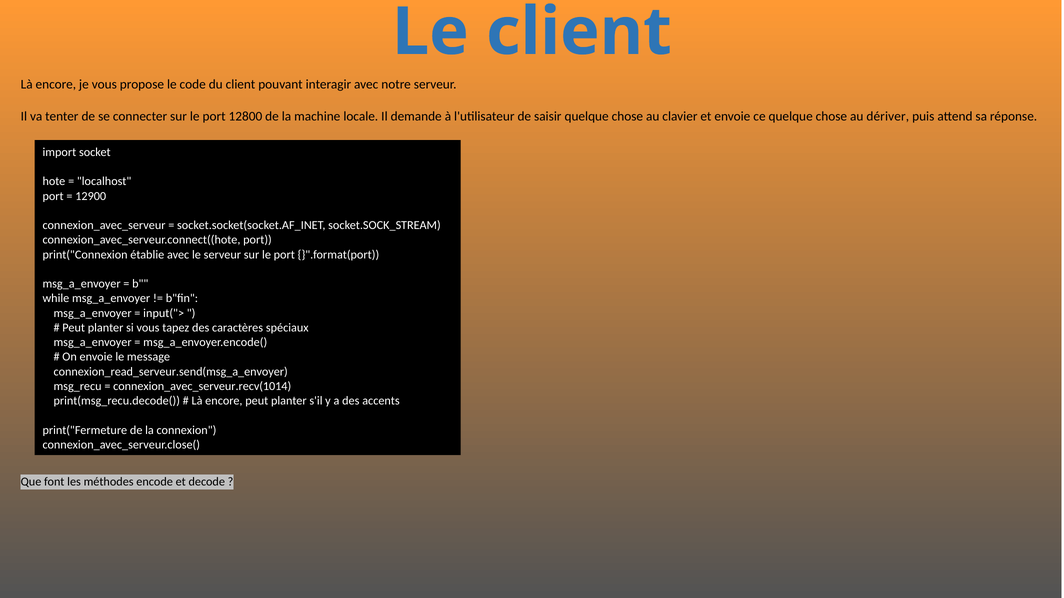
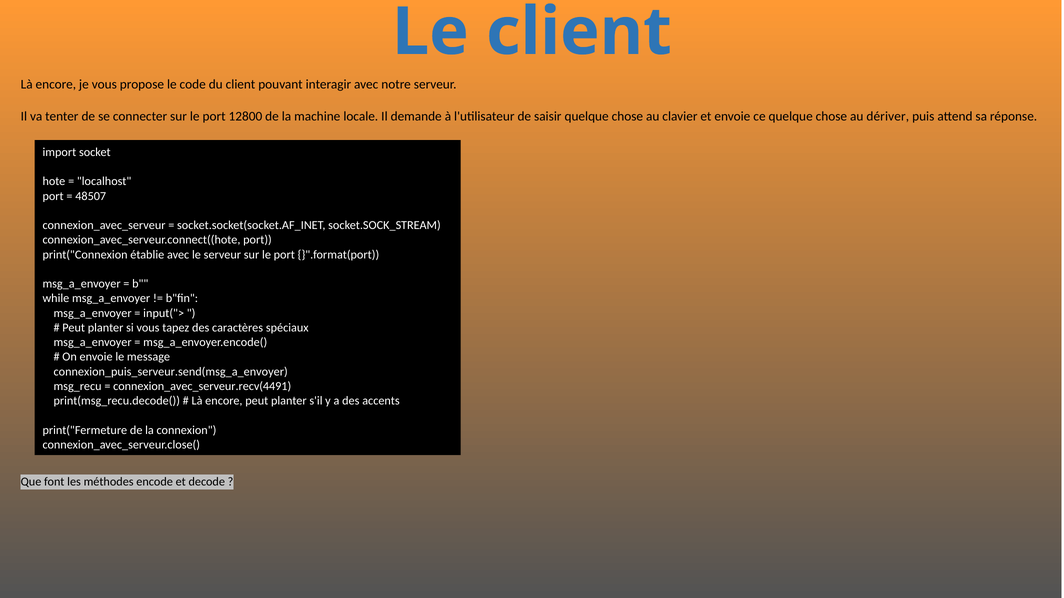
12900: 12900 -> 48507 (91, 196)
connexion_read_serveur.send(msg_a_envoyer: connexion_read_serveur.send(msg_a_envoyer -> connexion_puis_serveur.send(msg_a_envoyer (171, 372)
connexion_avec_serveur.recv(1014: connexion_avec_serveur.recv(1014 -> connexion_avec_serveur.recv(4491 (202, 387)
